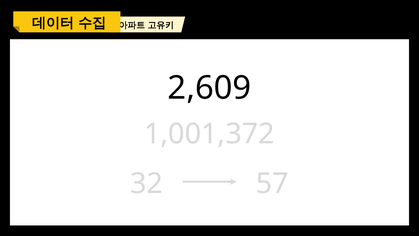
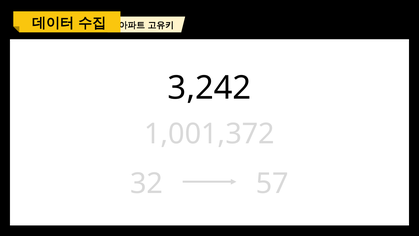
2,609: 2,609 -> 3,242 (209, 88)
